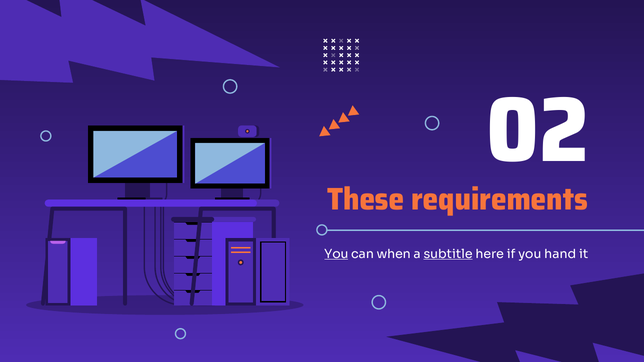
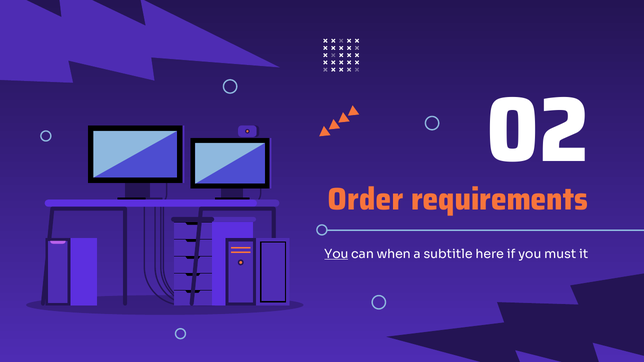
These: These -> Order (366, 200)
subtitle underline: present -> none (448, 254)
hand: hand -> must (560, 254)
